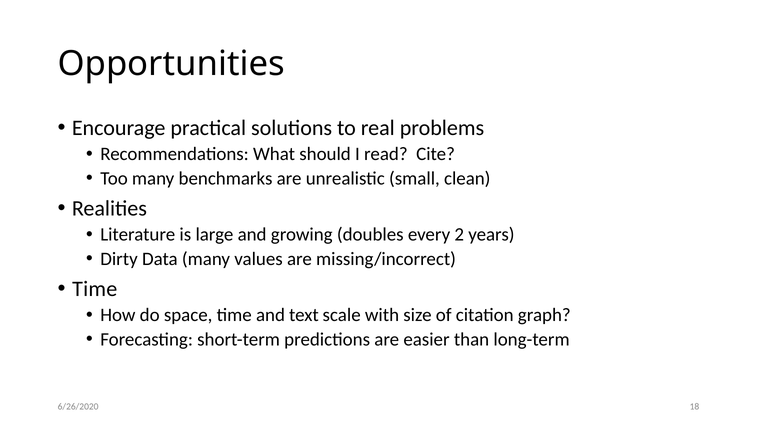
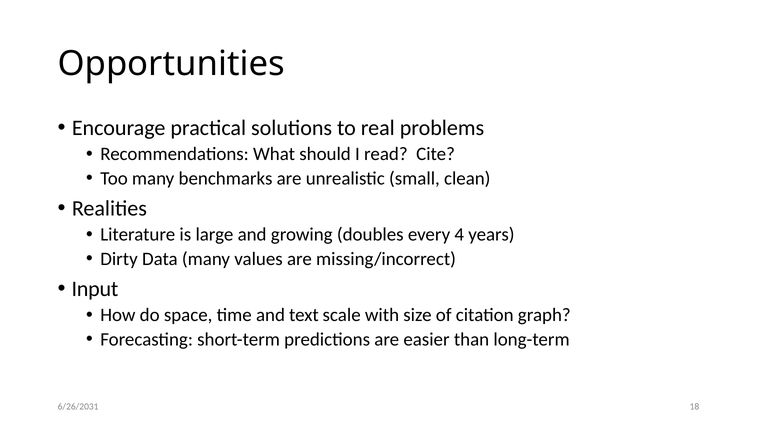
2: 2 -> 4 (459, 234)
Time: Time -> Input (95, 289)
6/26/2020: 6/26/2020 -> 6/26/2031 (78, 407)
